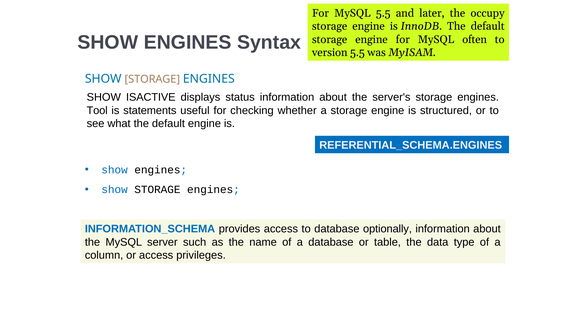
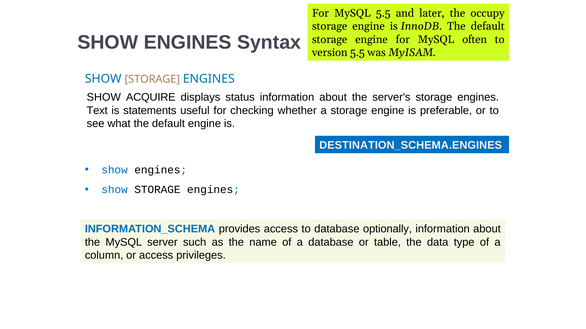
ISACTIVE: ISACTIVE -> ACQUIRE (151, 97)
Tool: Tool -> Text (97, 111)
structured: structured -> preferable (446, 111)
REFERENTIAL_SCHEMA.ENGINES: REFERENTIAL_SCHEMA.ENGINES -> DESTINATION_SCHEMA.ENGINES (411, 146)
